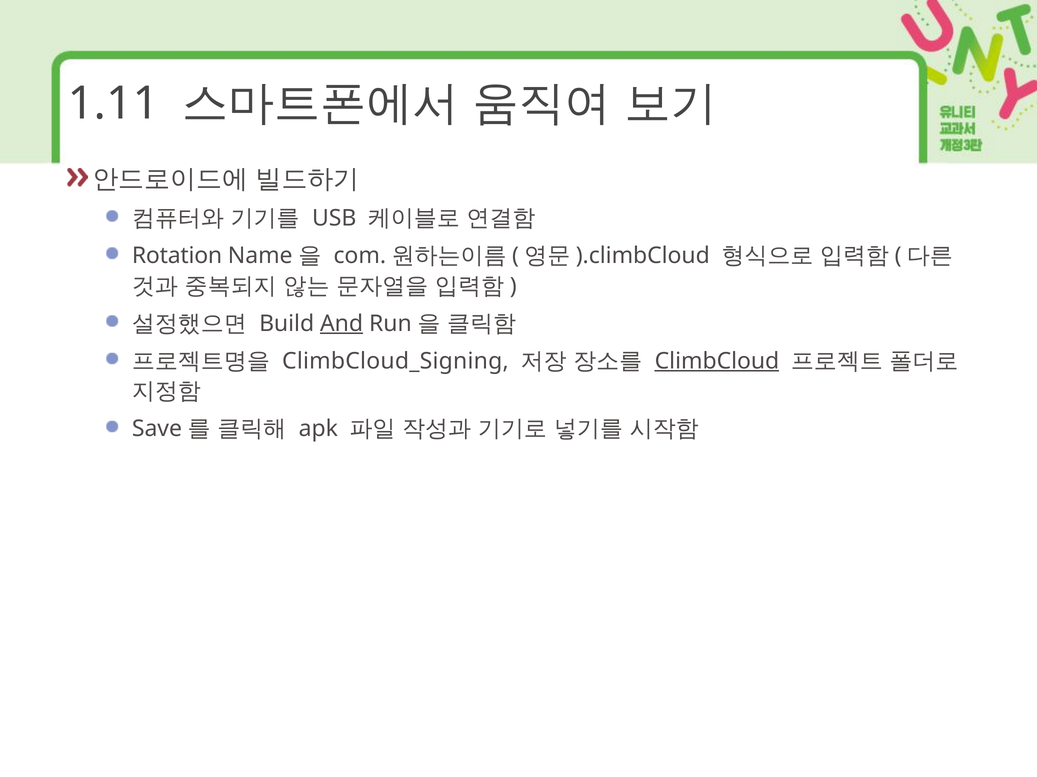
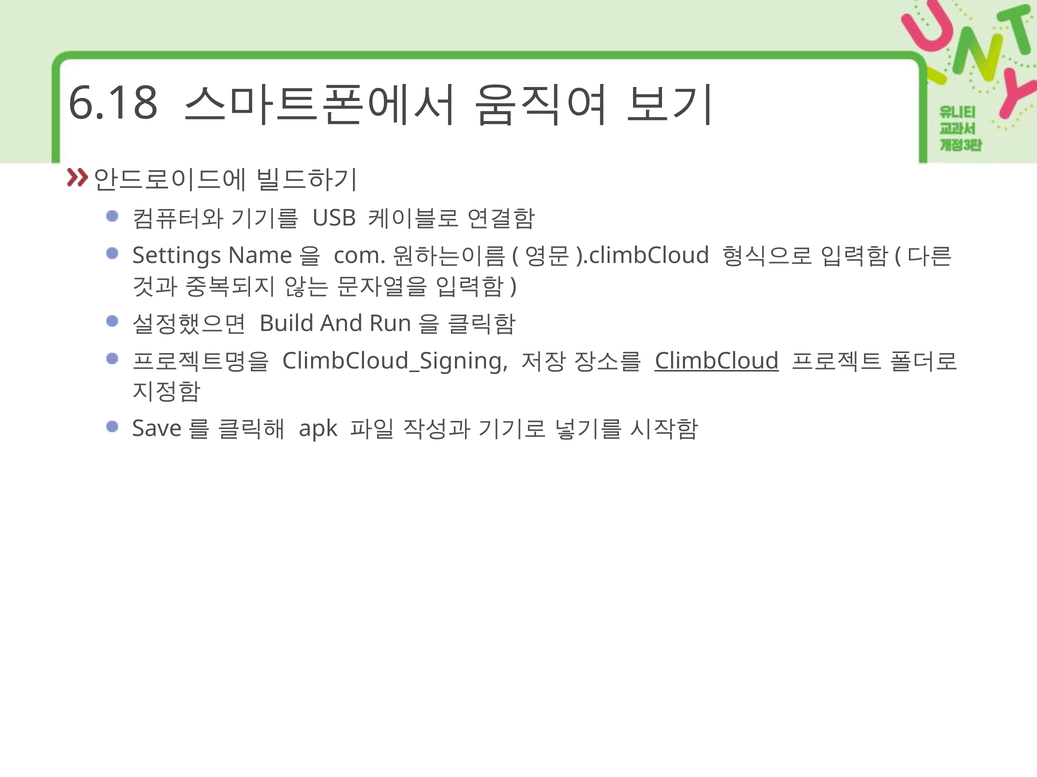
1.11: 1.11 -> 6.18 (113, 104)
Rotation: Rotation -> Settings (177, 256)
And underline: present -> none (342, 324)
